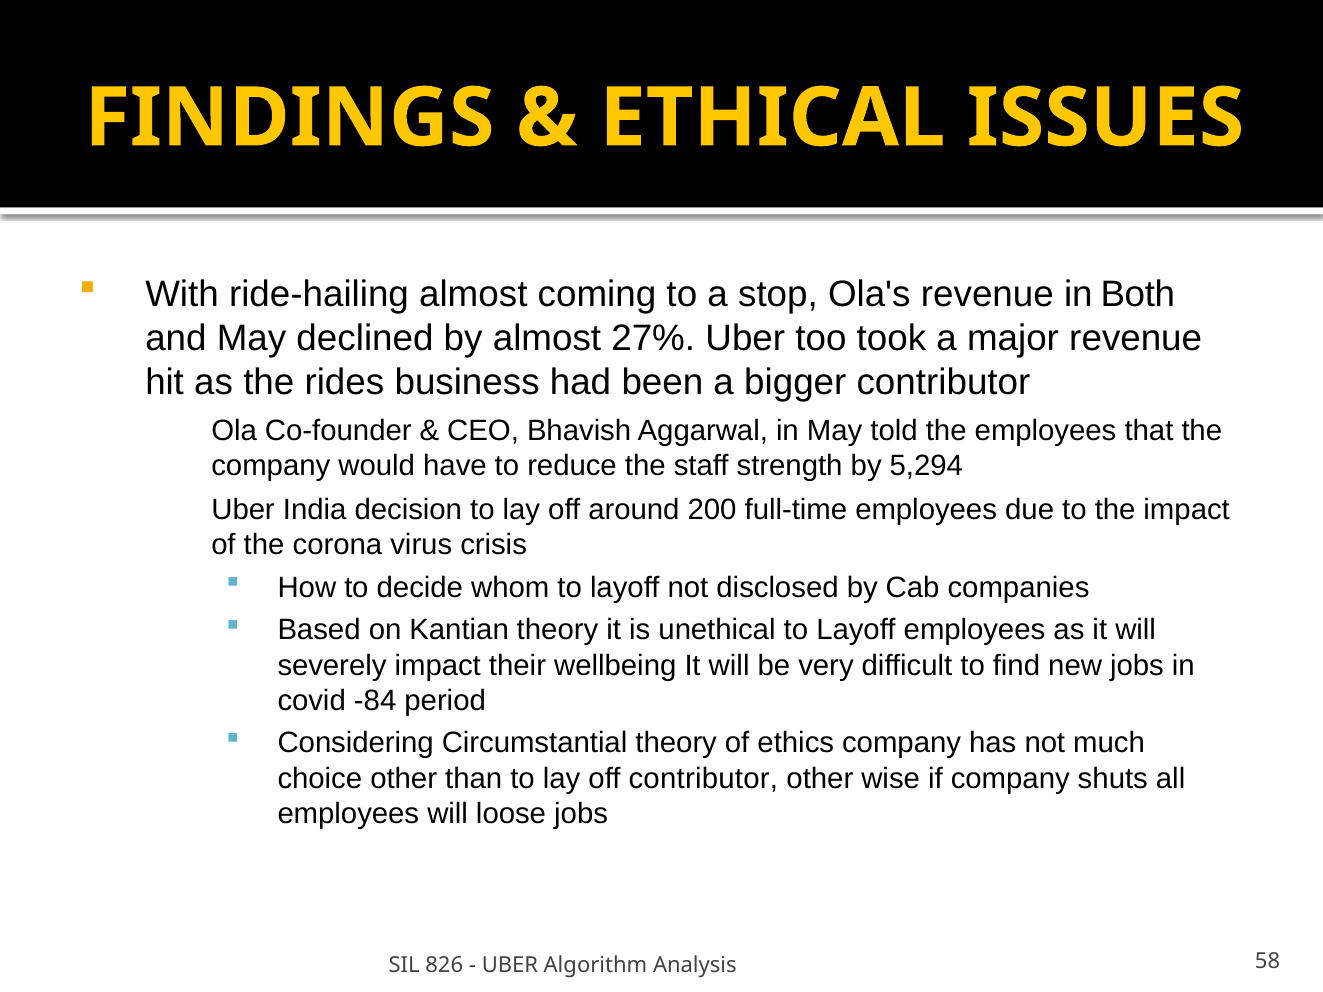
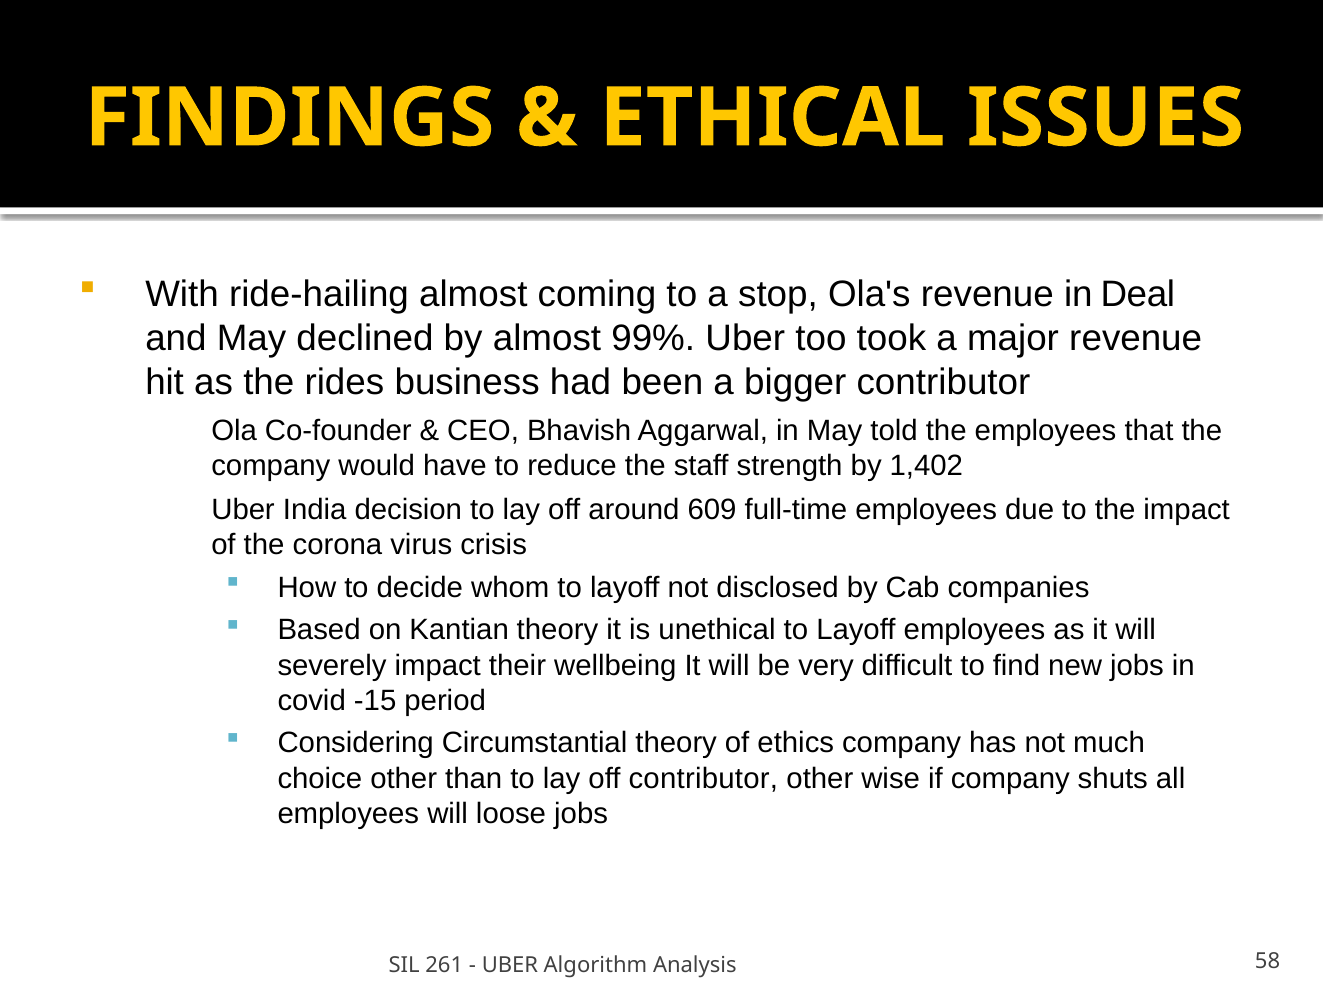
Both: Both -> Deal (1138, 295)
27%: 27% -> 99% (653, 339)
5,294: 5,294 -> 1,402 (926, 466)
200: 200 -> 609 (712, 510)
-84: -84 -> -15 (375, 701)
826: 826 -> 261 (444, 965)
